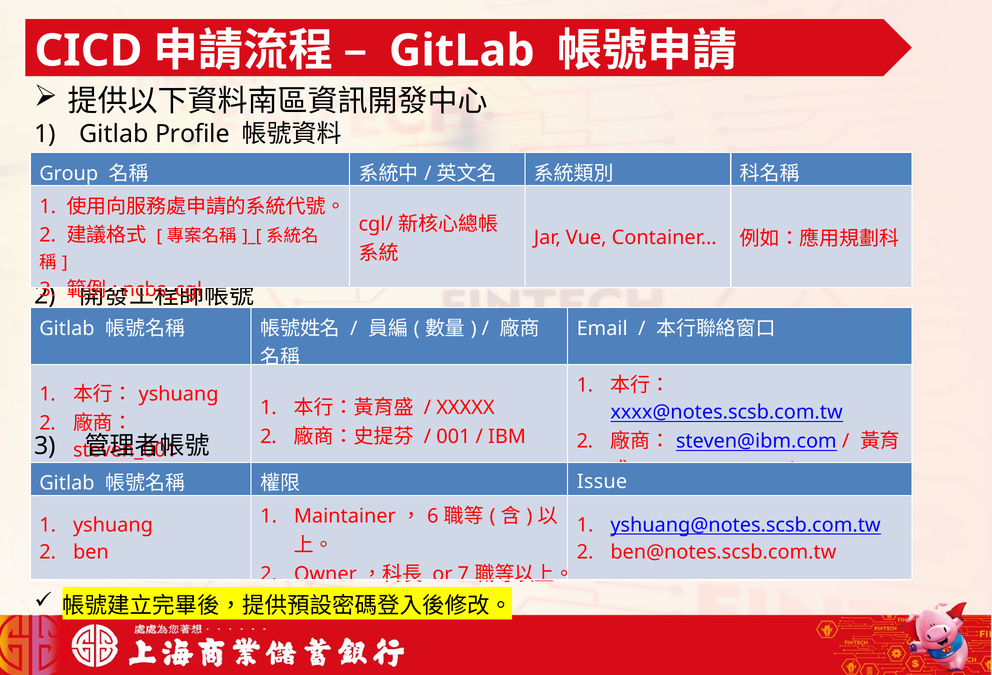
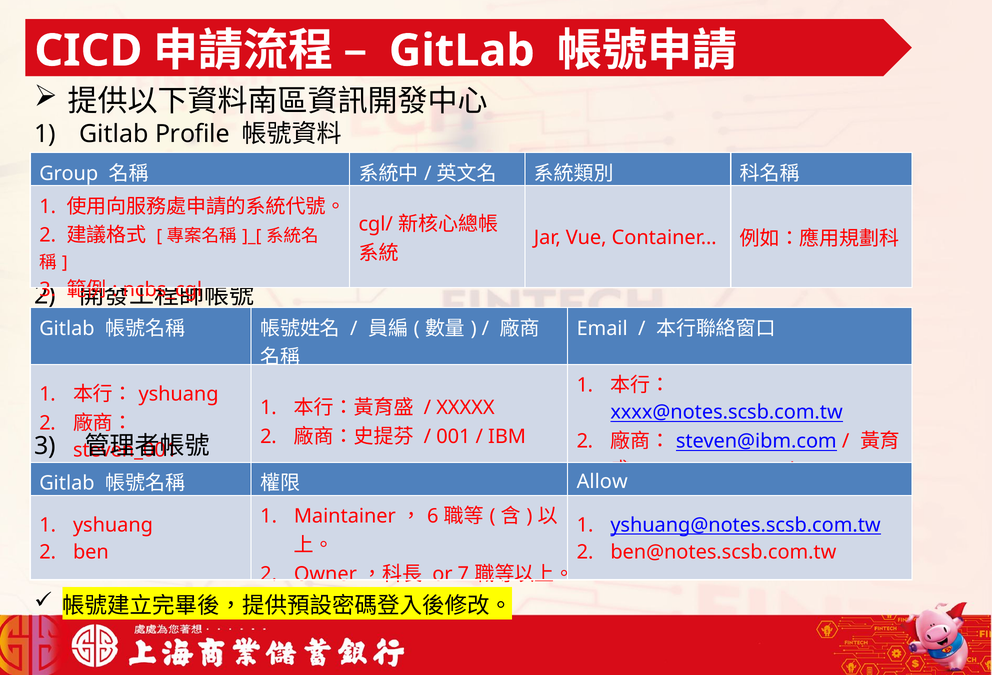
Issue: Issue -> Allow (602, 481)
